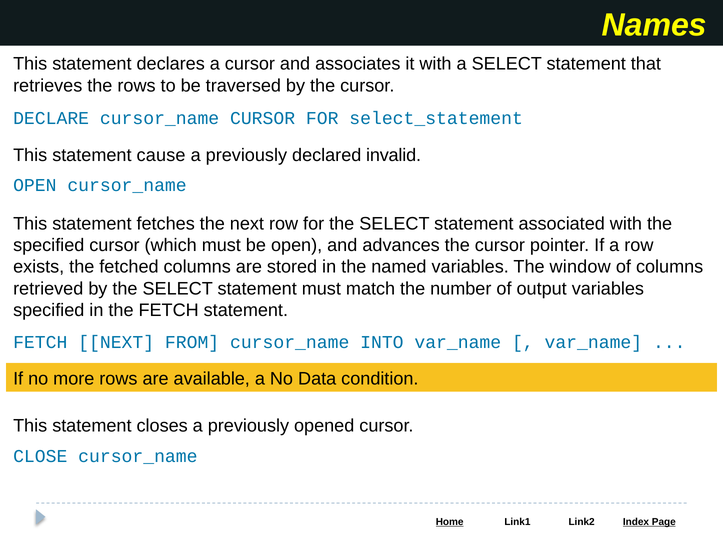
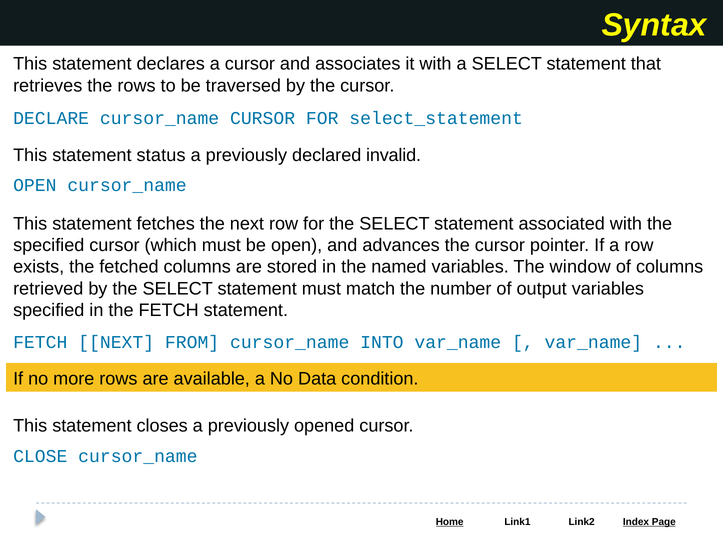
Names: Names -> Syntax (654, 25)
cause: cause -> status (161, 155)
